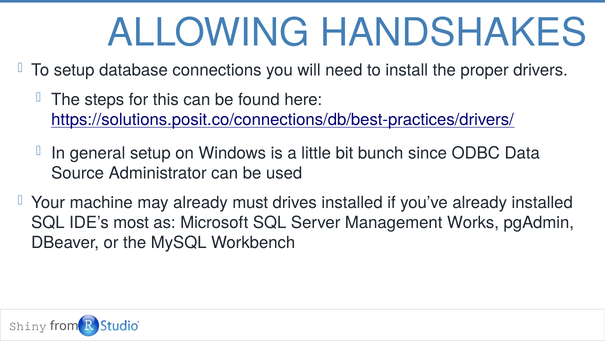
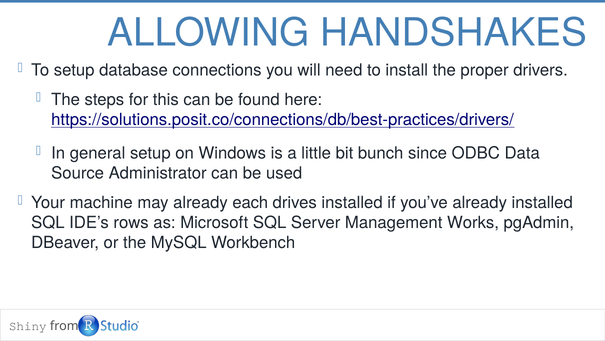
must: must -> each (250, 202)
most: most -> rows (131, 222)
